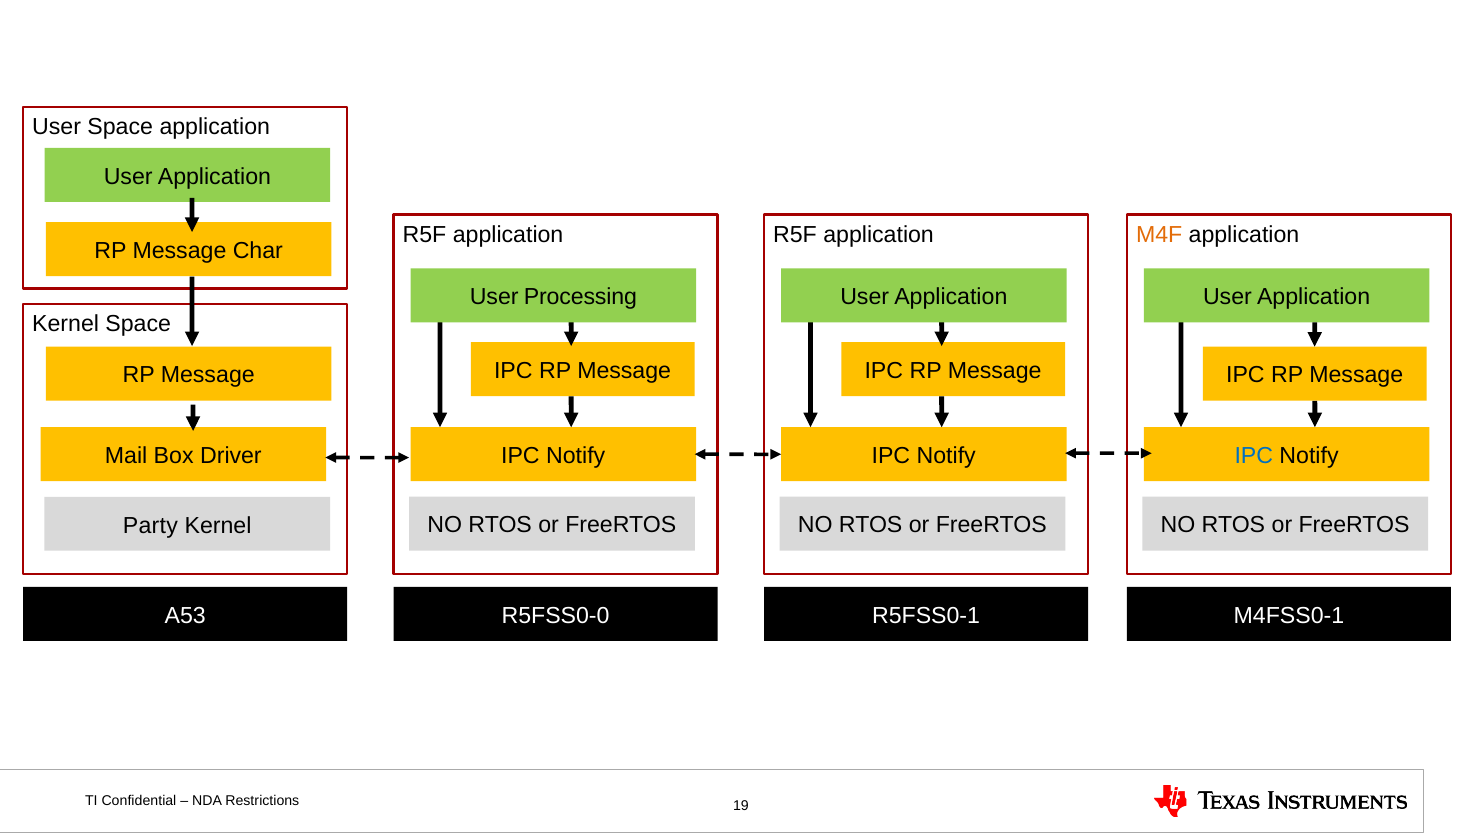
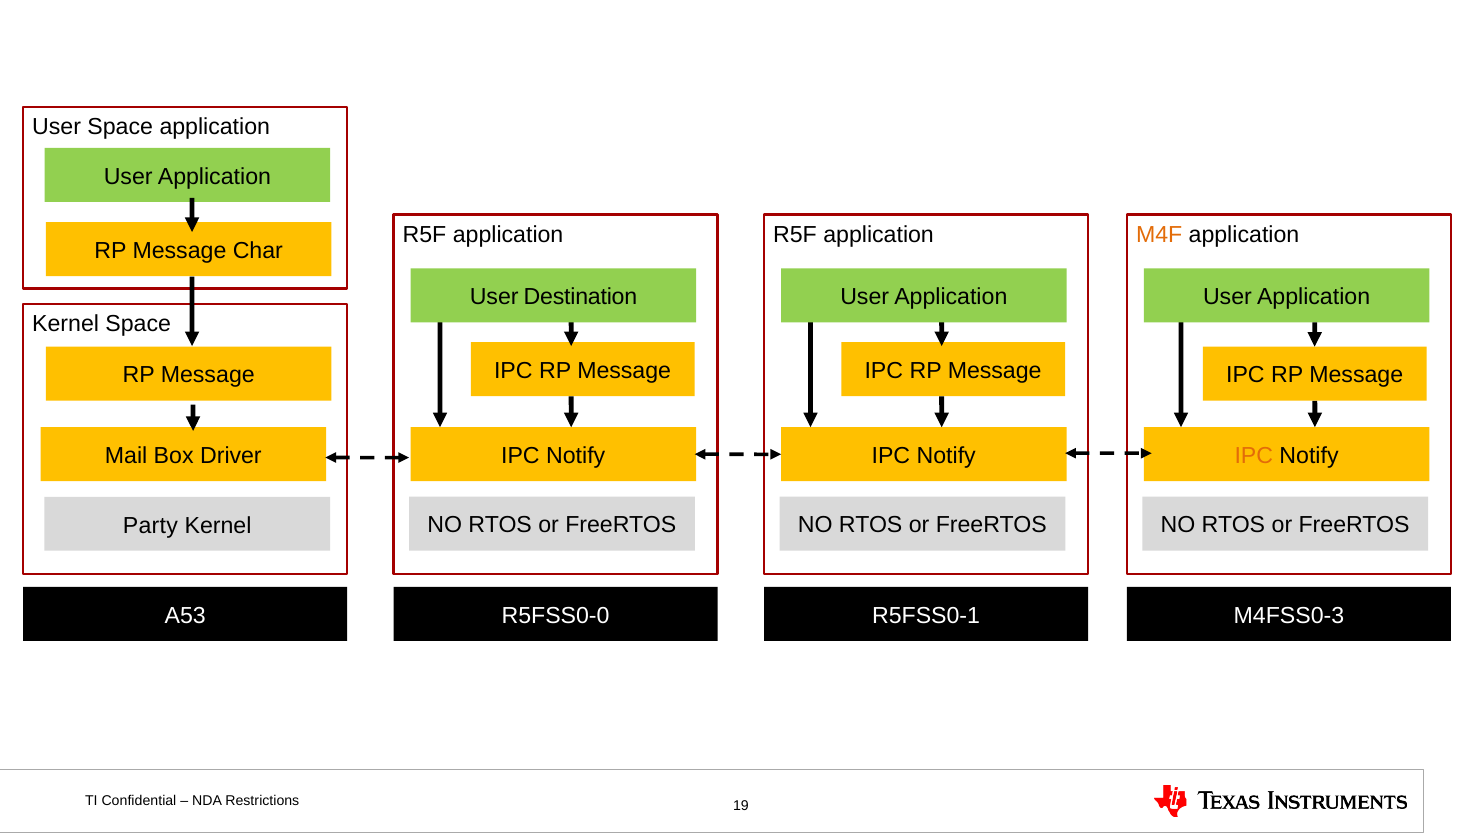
Processing: Processing -> Destination (580, 297)
IPC colour: blue -> orange (1254, 456)
M4FSS0-1: M4FSS0-1 -> M4FSS0-3 (1289, 615)
